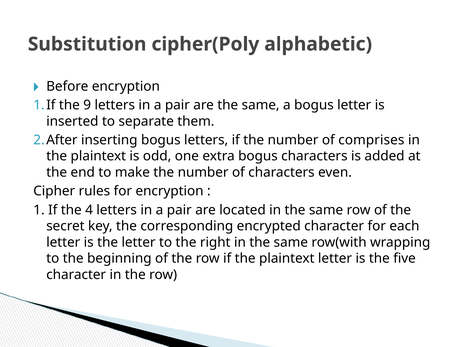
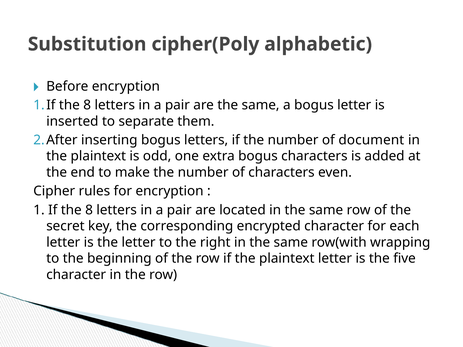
9: 9 -> 8 (87, 105)
comprises: comprises -> document (371, 140)
If the 4: 4 -> 8 (89, 210)
